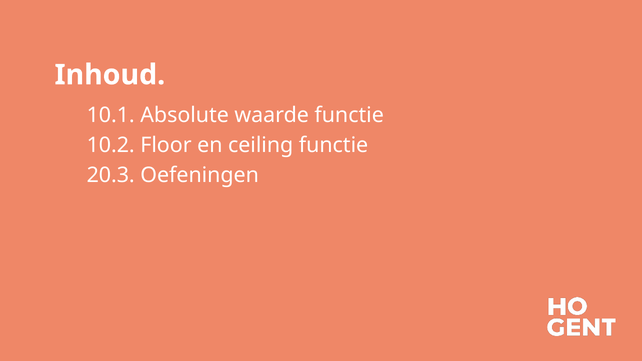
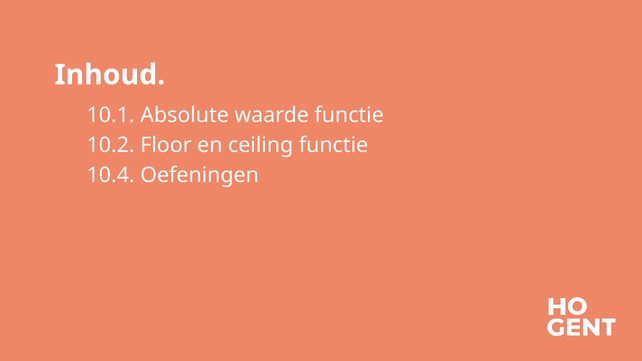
20.3: 20.3 -> 10.4 (111, 175)
